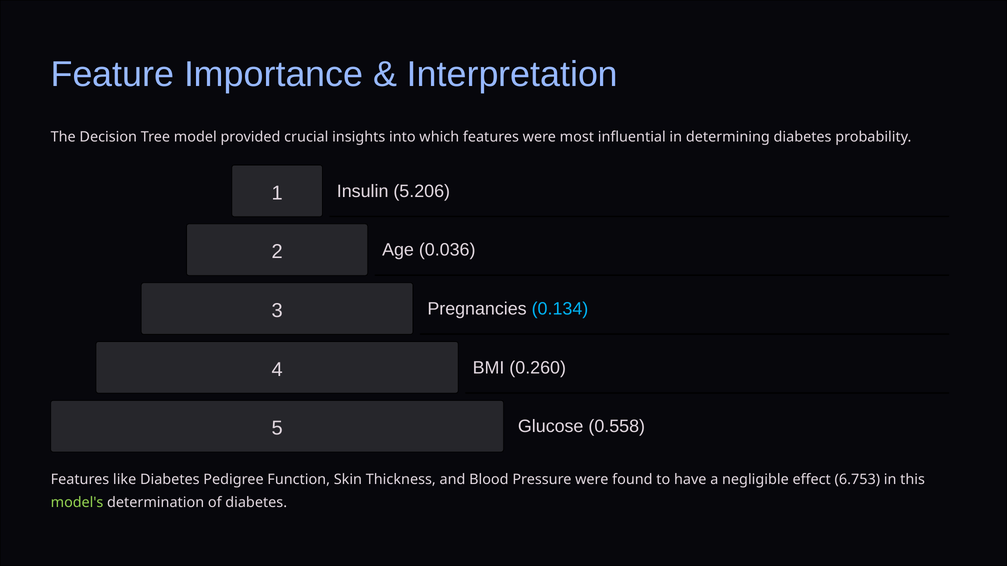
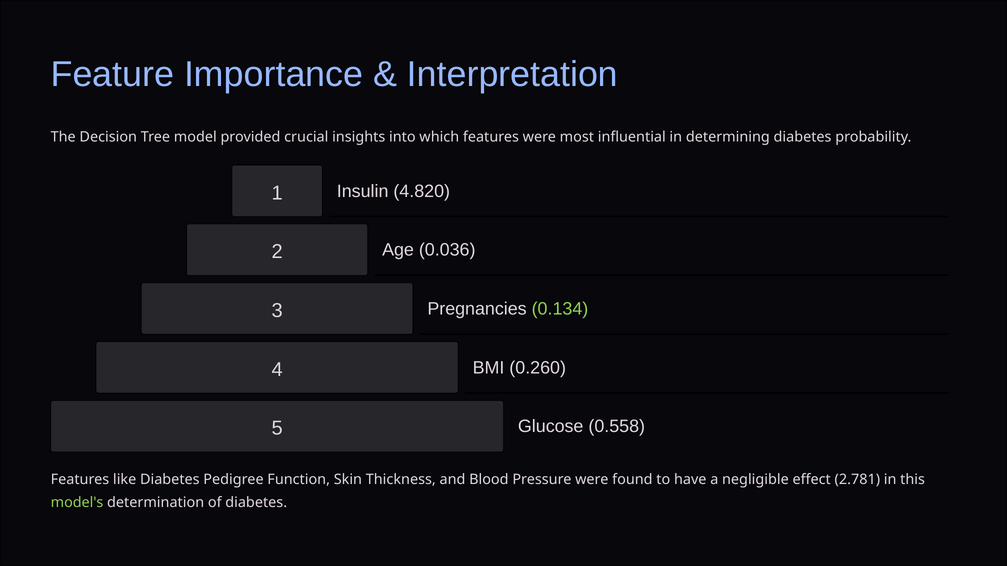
5.206: 5.206 -> 4.820 (422, 191)
0.134 colour: light blue -> light green (560, 309)
6.753: 6.753 -> 2.781 (857, 480)
